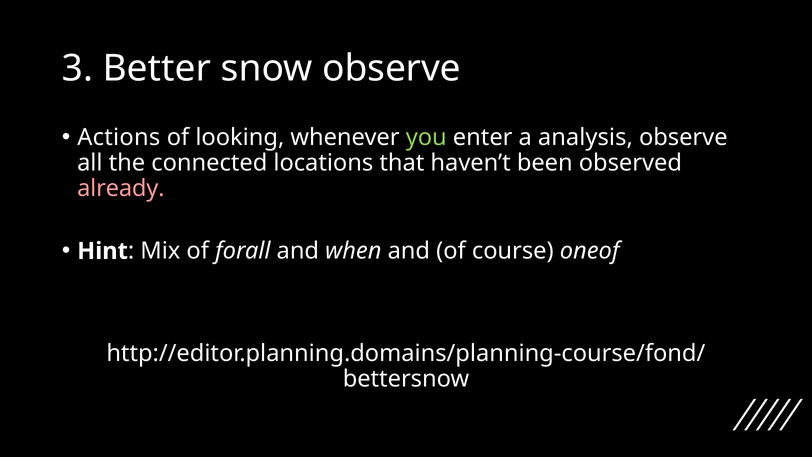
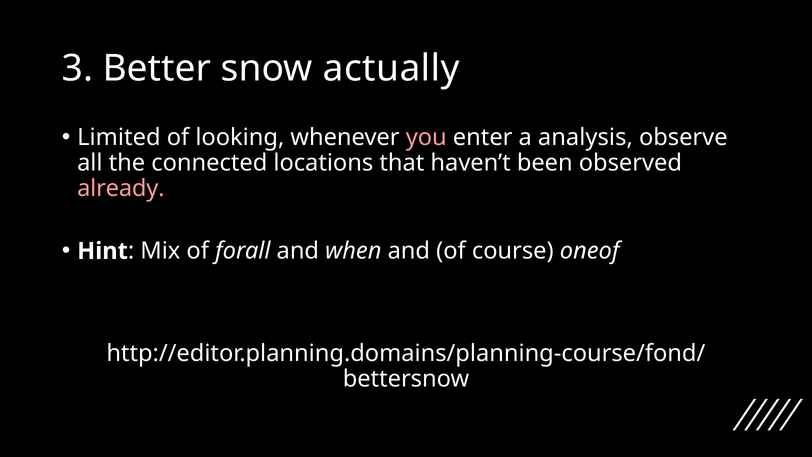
snow observe: observe -> actually (391, 68)
Actions: Actions -> Limited (119, 137)
you colour: light green -> pink (426, 137)
